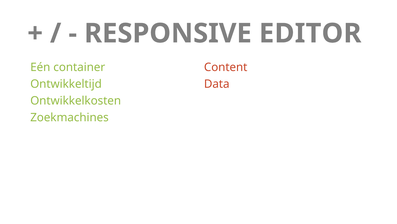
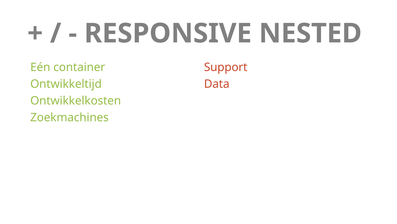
EDITOR: EDITOR -> NESTED (310, 33)
Content: Content -> Support (226, 67)
